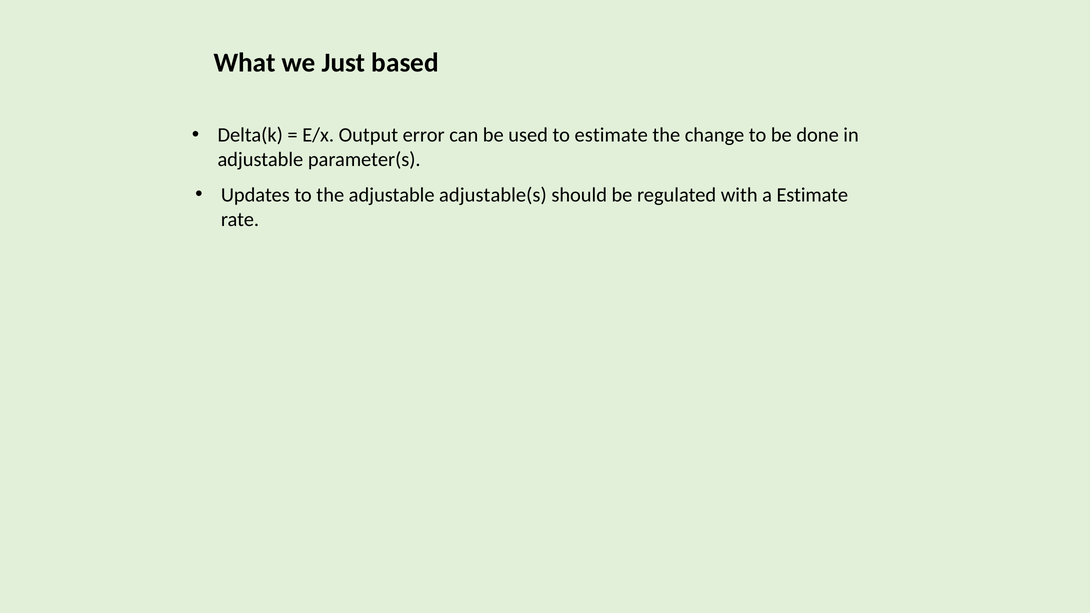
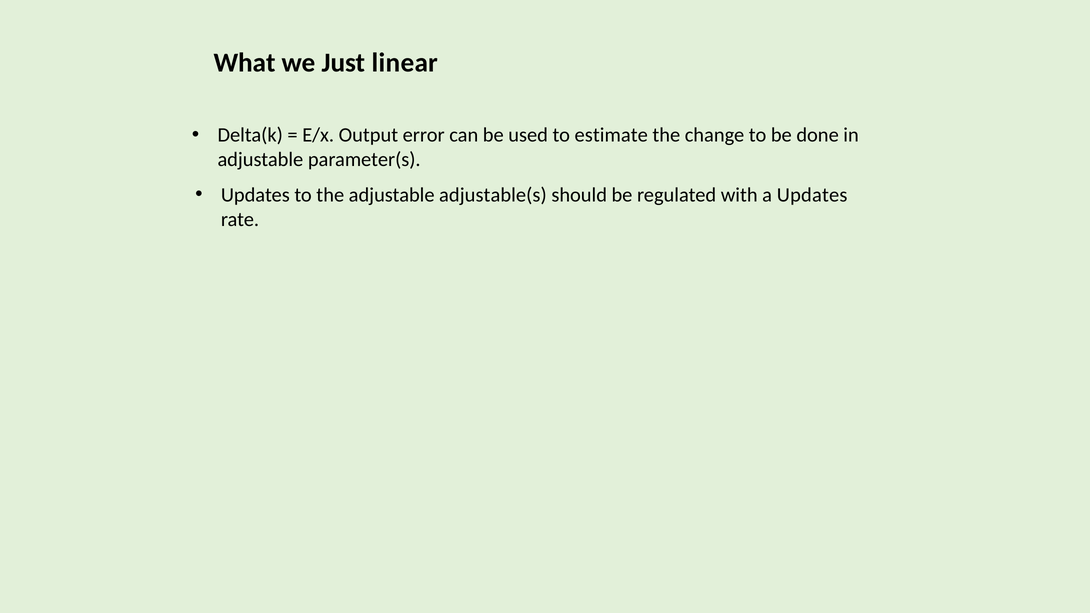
based: based -> linear (405, 63)
a Estimate: Estimate -> Updates (812, 195)
